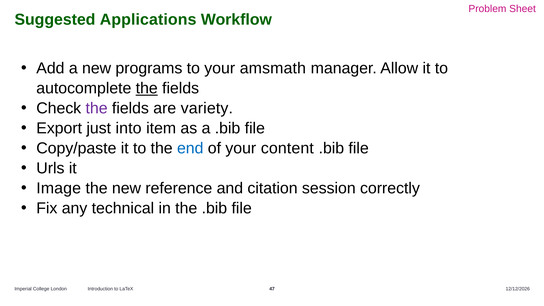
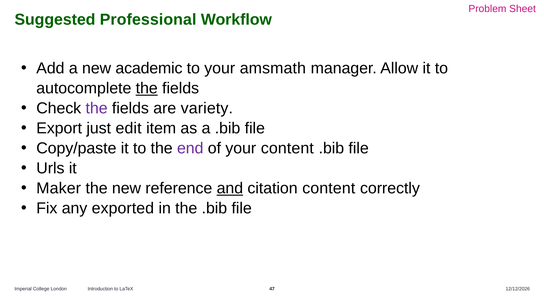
Applications: Applications -> Professional (148, 20)
programs: programs -> academic (149, 68)
into: into -> edit (129, 128)
end colour: blue -> purple (190, 148)
Image: Image -> Maker (59, 188)
and underline: none -> present (230, 188)
citation session: session -> content (329, 188)
technical: technical -> exported (123, 208)
